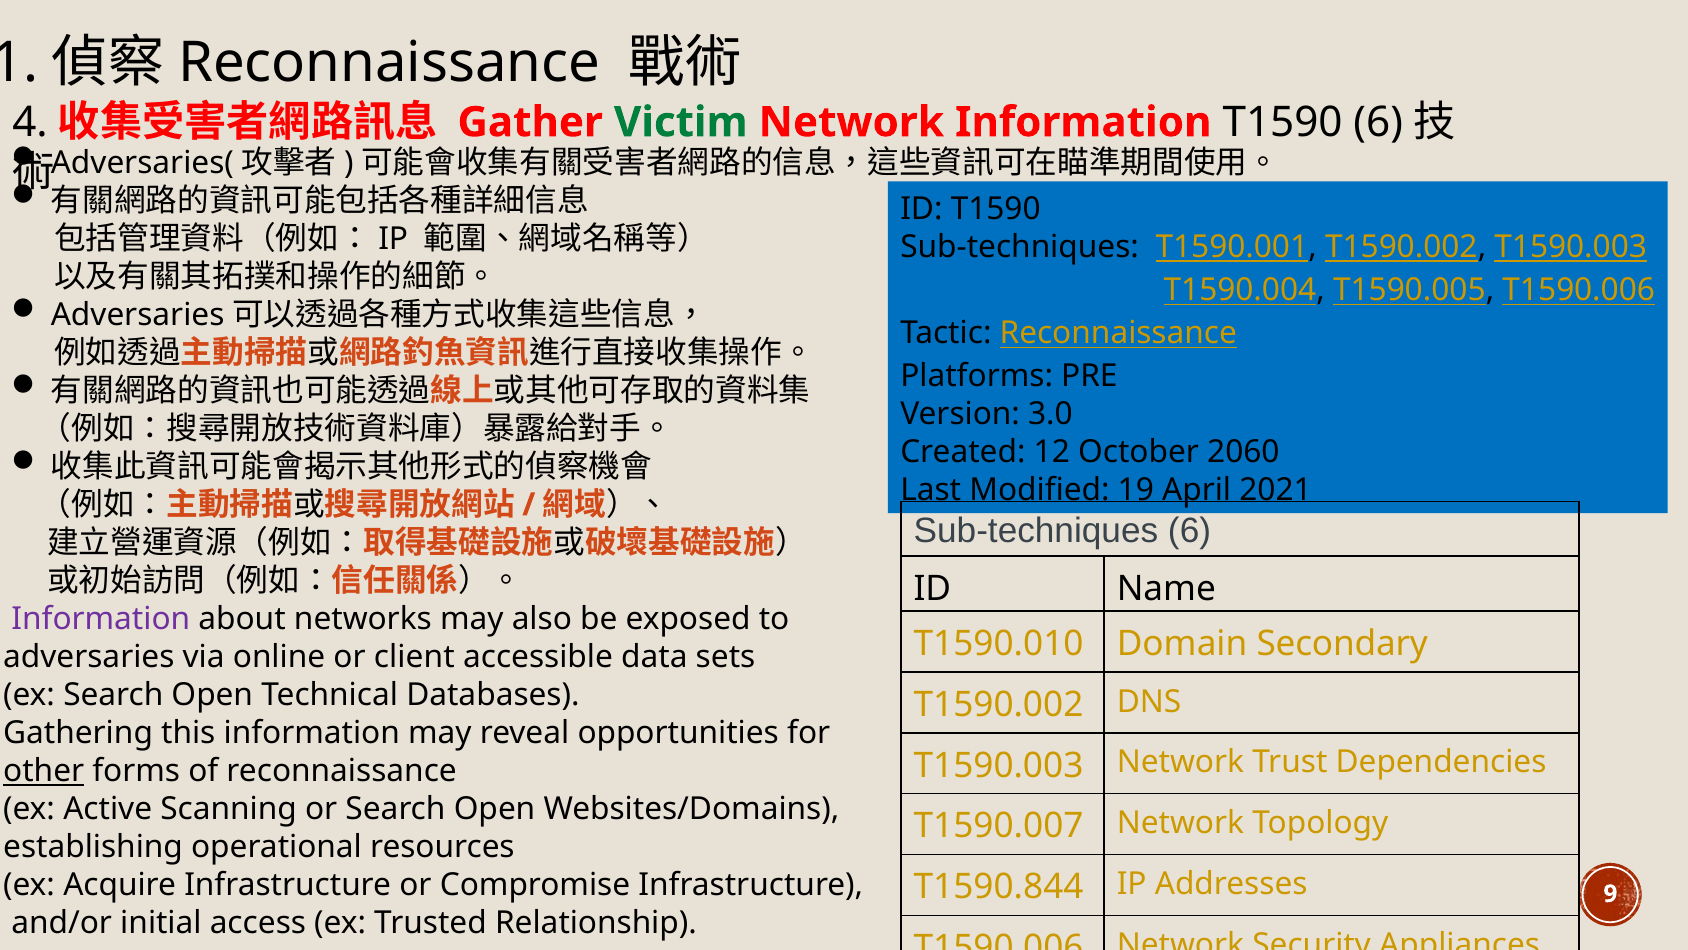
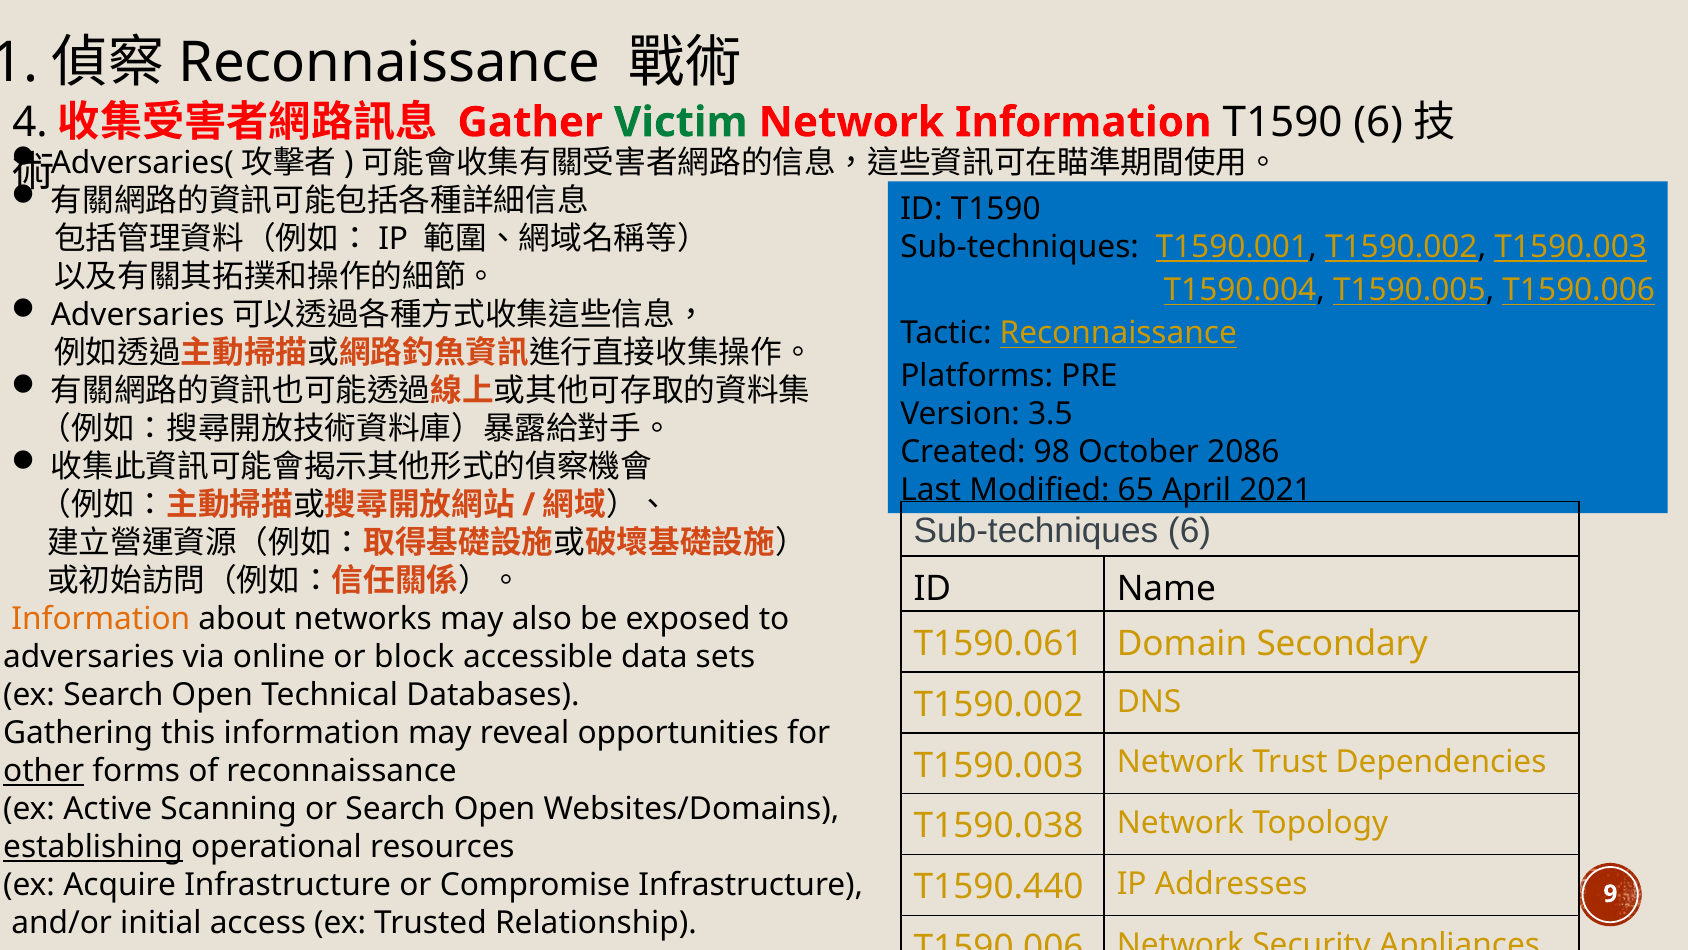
3.0: 3.0 -> 3.5 (1050, 414)
12: 12 -> 98 (1052, 452)
2060: 2060 -> 2086 (1243, 452)
19: 19 -> 65 (1136, 490)
Information colour: purple -> orange (101, 619)
T1590.010: T1590.010 -> T1590.061 (999, 643)
client: client -> block (414, 657)
T1590.007: T1590.007 -> T1590.038 (999, 826)
establishing underline: none -> present (93, 847)
T1590.844: T1590.844 -> T1590.440 (999, 887)
